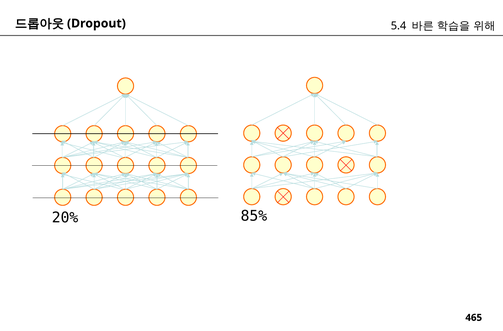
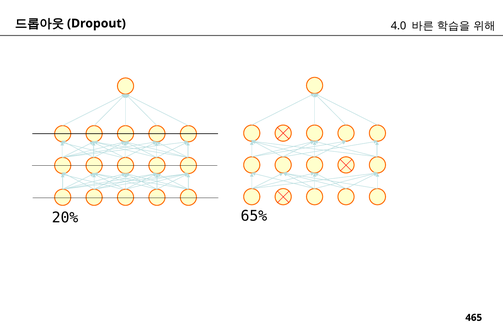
5.4: 5.4 -> 4.0 (399, 26)
85%: 85% -> 65% (254, 216)
